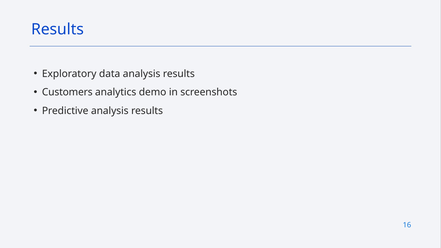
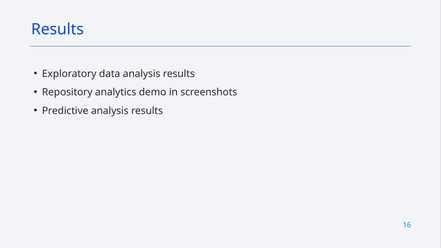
Customers: Customers -> Repository (67, 92)
